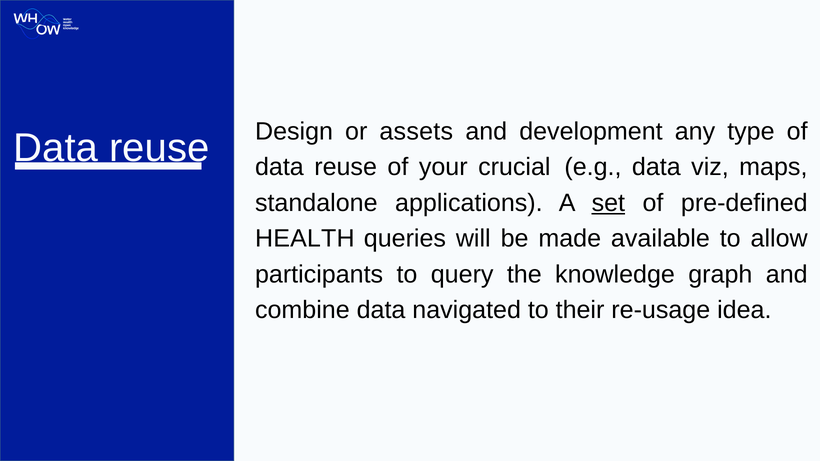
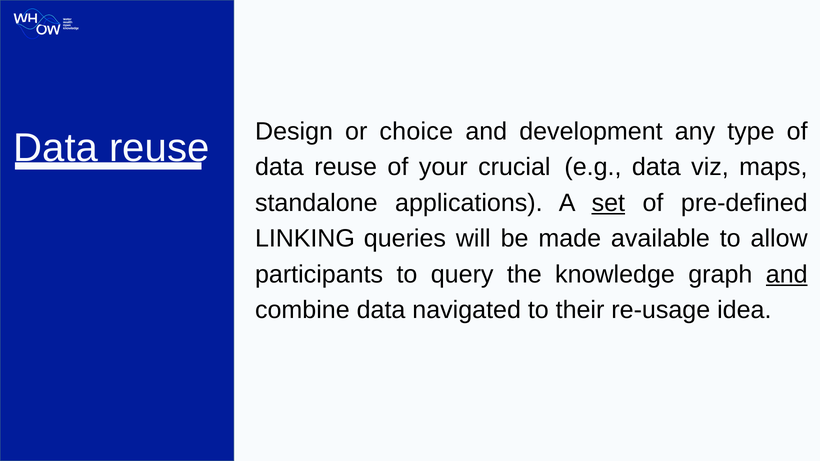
assets: assets -> choice (416, 131)
HEALTH: HEALTH -> LINKING (305, 239)
and underline: none -> present (787, 274)
